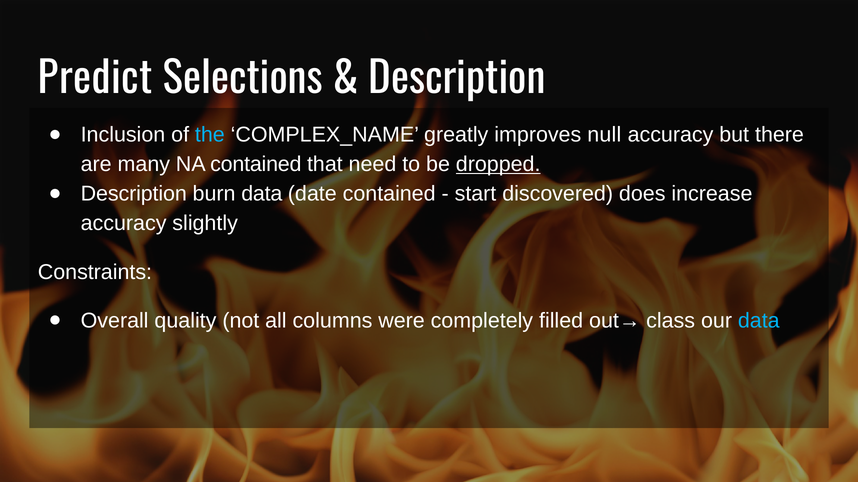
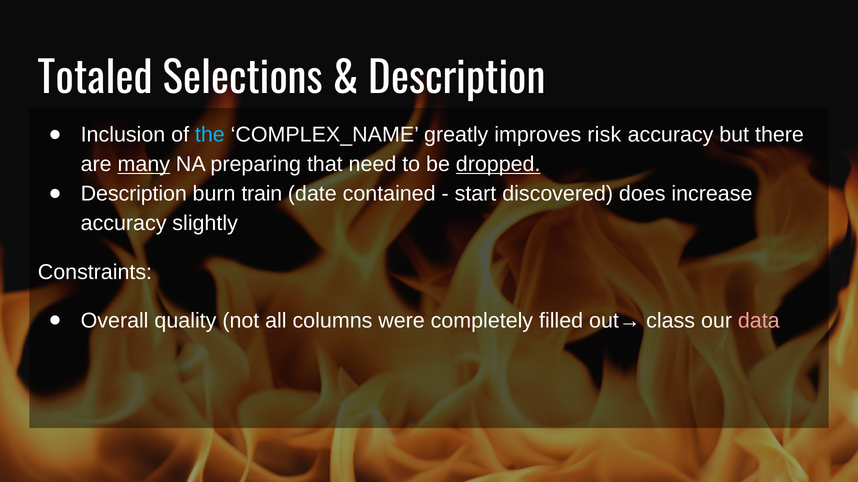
Predict: Predict -> Totaled (95, 79)
null: null -> risk (604, 135)
many underline: none -> present (144, 165)
NA contained: contained -> preparing (256, 165)
burn data: data -> train (262, 194)
data colour: light blue -> pink (759, 321)
